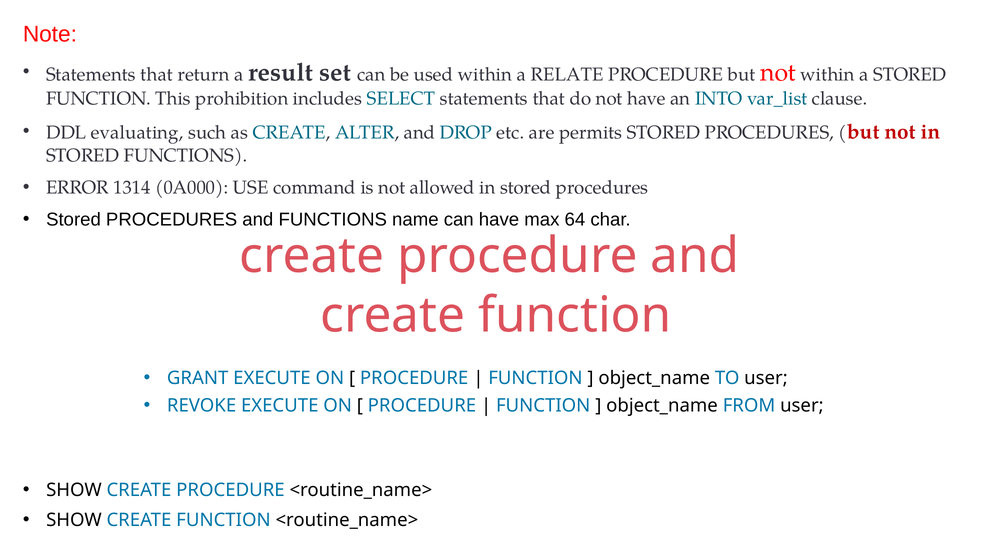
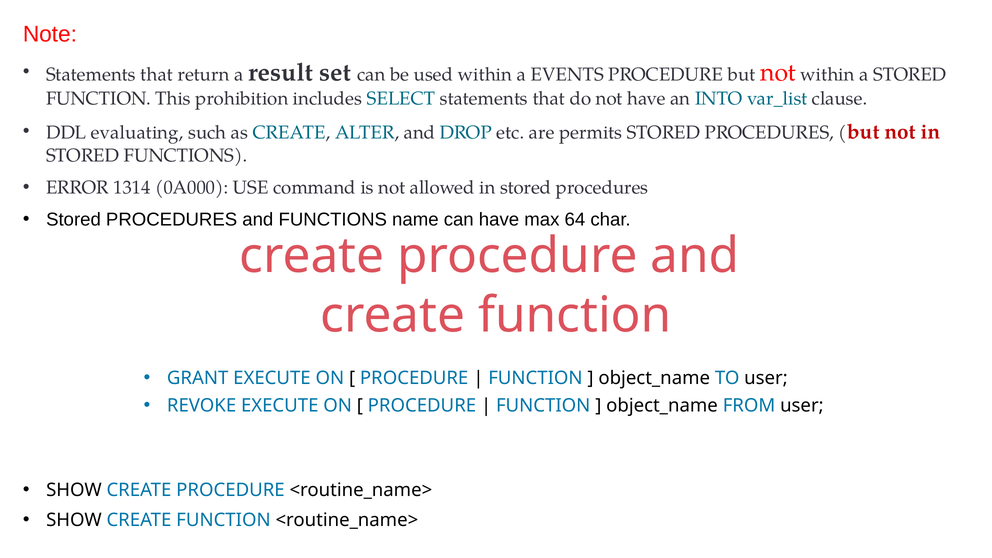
RELATE: RELATE -> EVENTS (567, 75)
